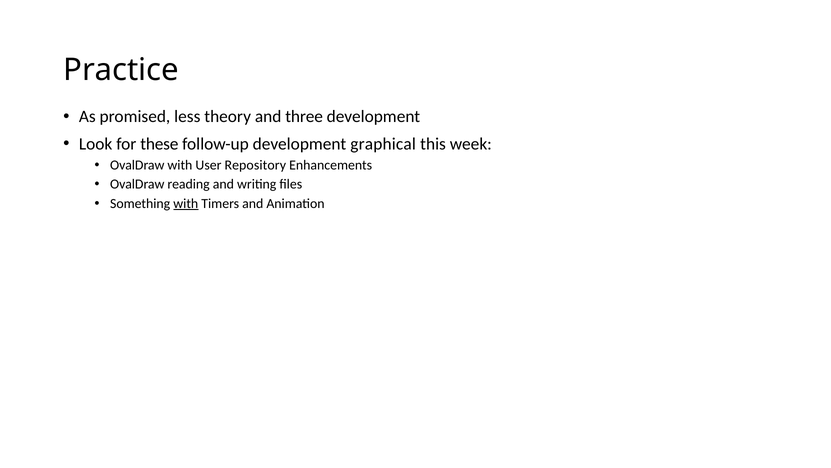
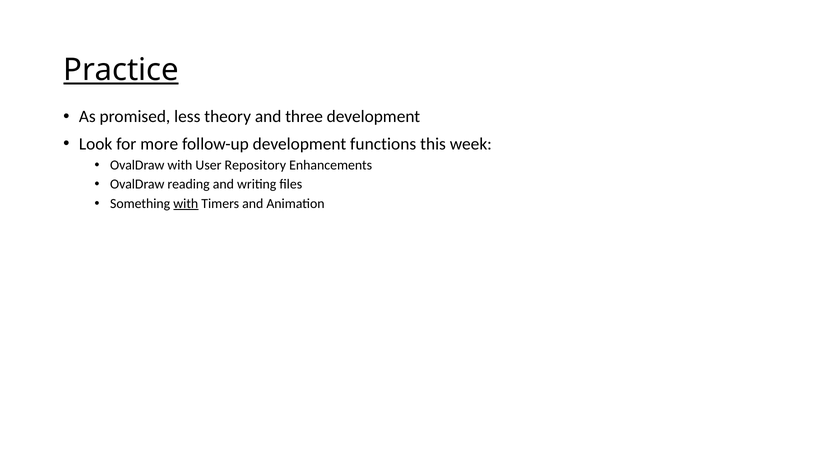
Practice underline: none -> present (121, 70)
these: these -> more (159, 144)
graphical: graphical -> functions (383, 144)
